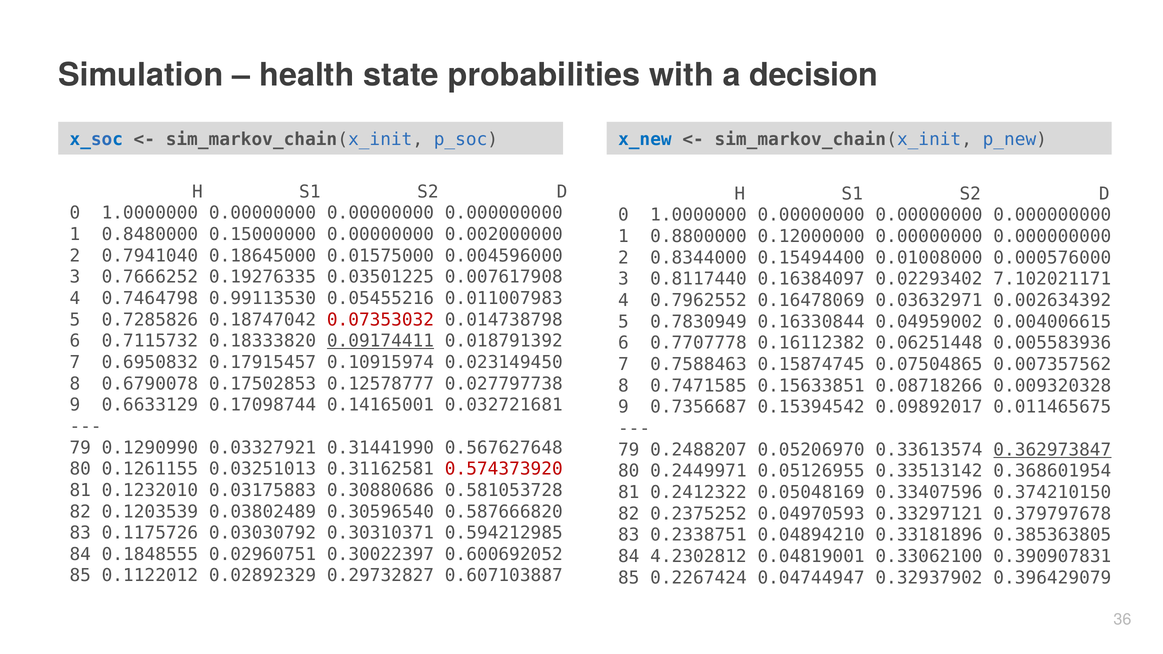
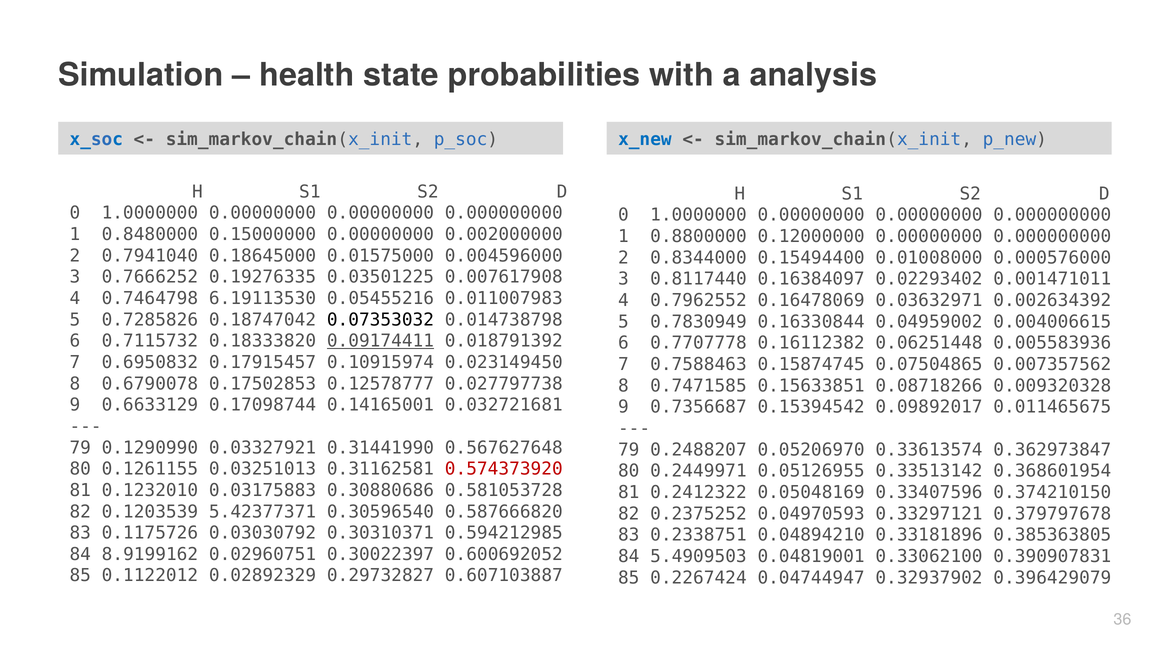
decision: decision -> analysis (814, 75)
7.102021171: 7.102021171 -> 0.001471011 (1052, 279)
0.99113530: 0.99113530 -> 6.19113530 (263, 298)
0.07353032 colour: red -> black (380, 320)
0.362973847 underline: present -> none (1052, 450)
0.03802489: 0.03802489 -> 5.42377371 (263, 512)
0.1848555: 0.1848555 -> 8.9199162 (150, 554)
4.2302812: 4.2302812 -> 5.4909503 (698, 556)
